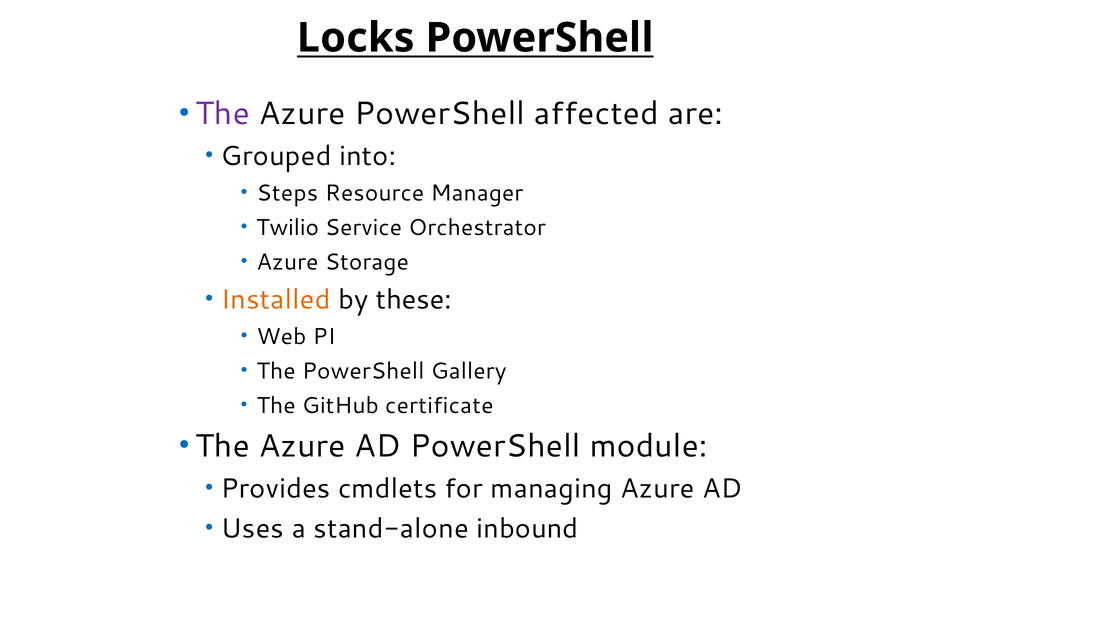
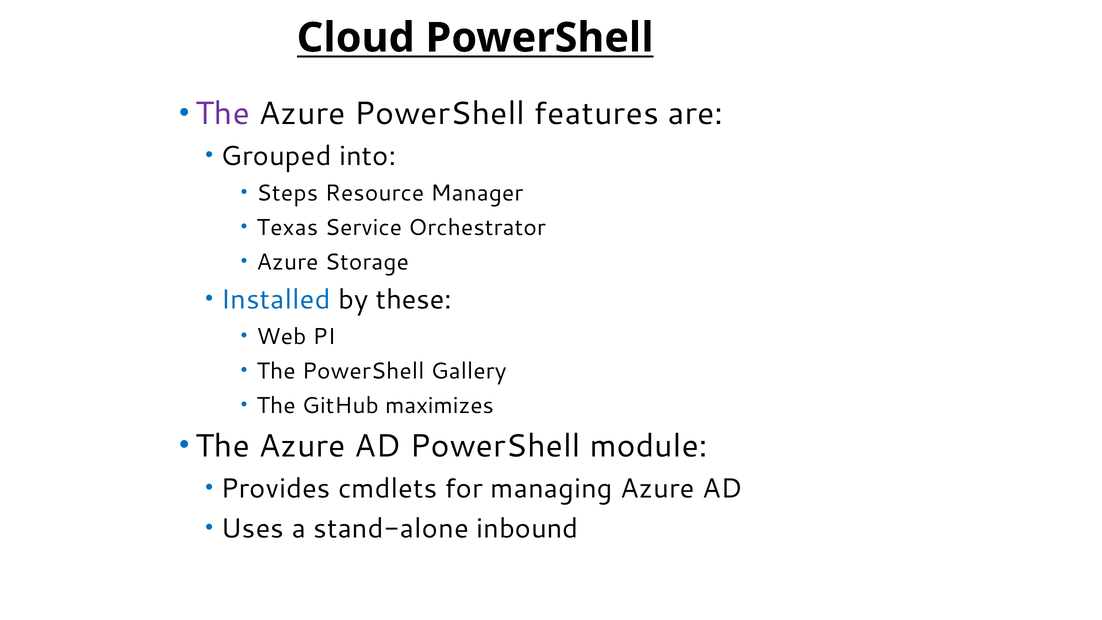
Locks: Locks -> Cloud (356, 38)
affected: affected -> features (596, 114)
Twilio: Twilio -> Texas (287, 228)
Installed colour: orange -> blue (276, 300)
certificate: certificate -> maximizes (439, 405)
